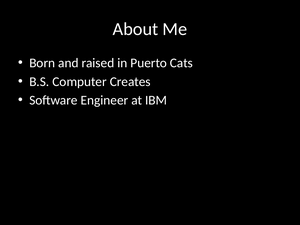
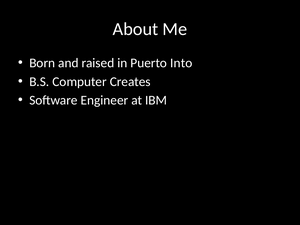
Cats: Cats -> Into (181, 63)
